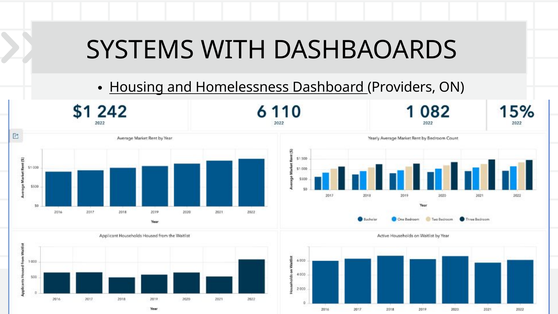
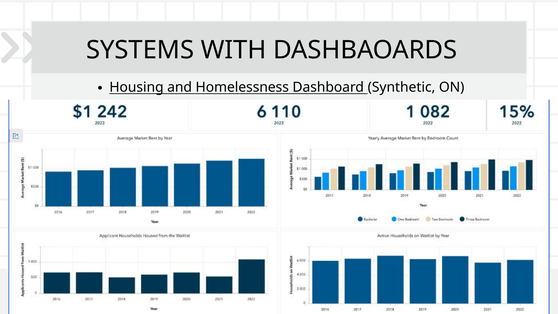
Providers: Providers -> Synthetic (402, 87)
